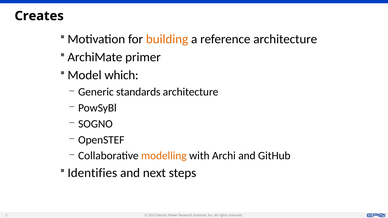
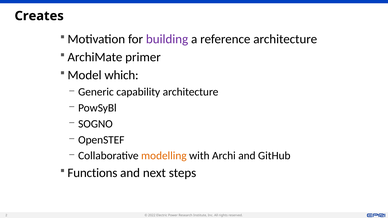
building colour: orange -> purple (167, 39)
standards: standards -> capability (138, 92)
Identifies: Identifies -> Functions (92, 173)
